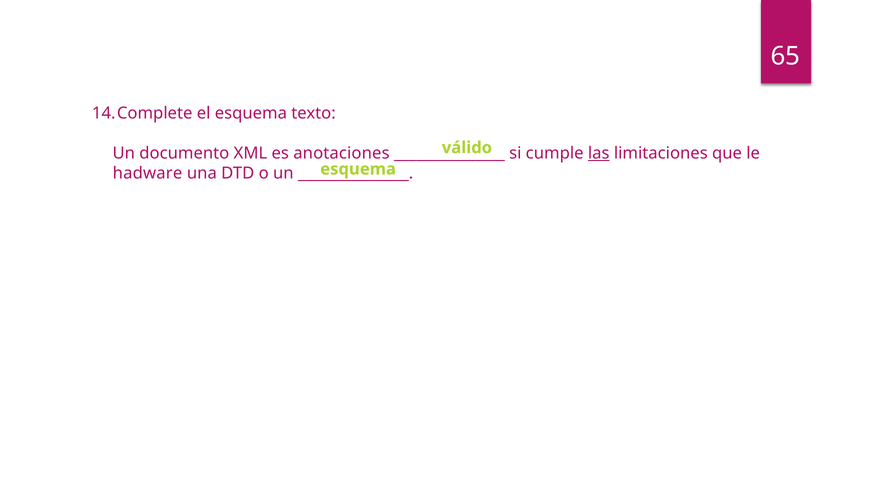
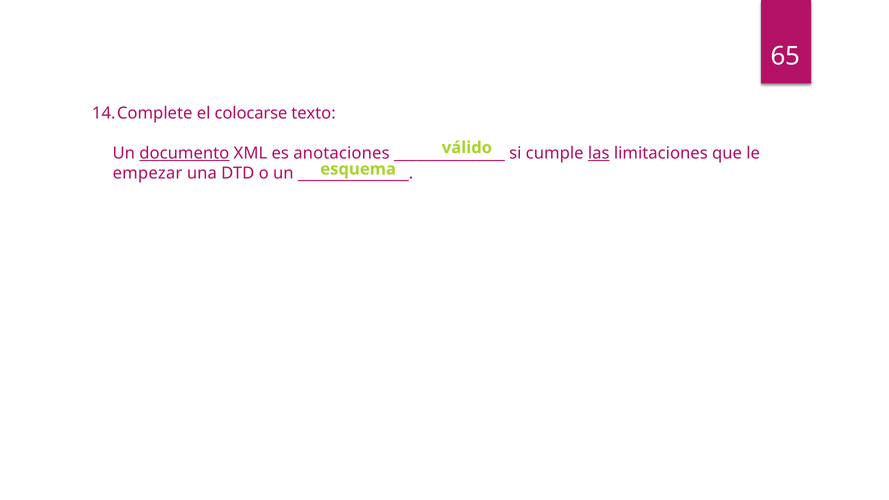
el esquema: esquema -> colocarse (251, 113)
documento underline: none -> present (184, 153)
hadware: hadware -> empezar (147, 173)
